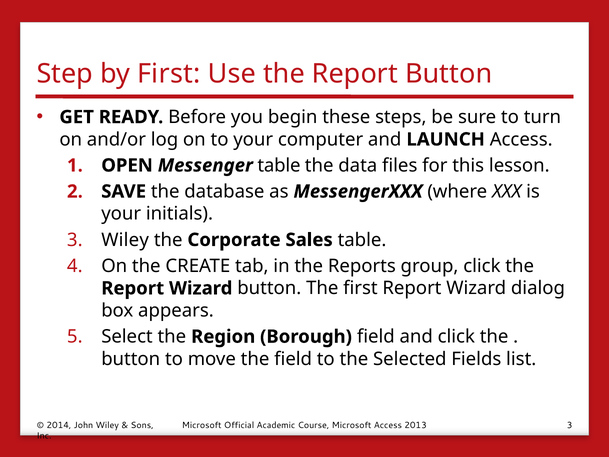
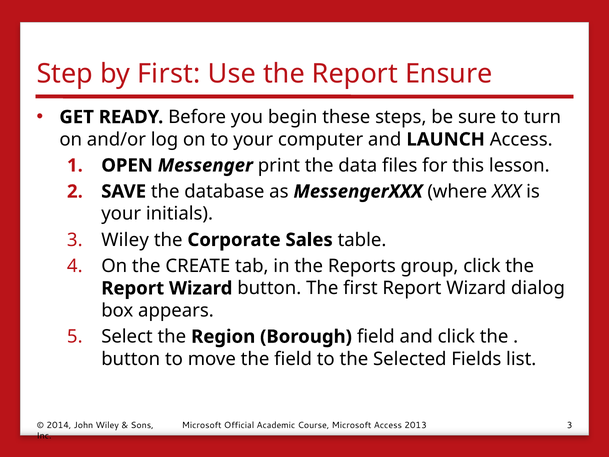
Report Button: Button -> Ensure (449, 74)
Messenger table: table -> print (279, 165)
